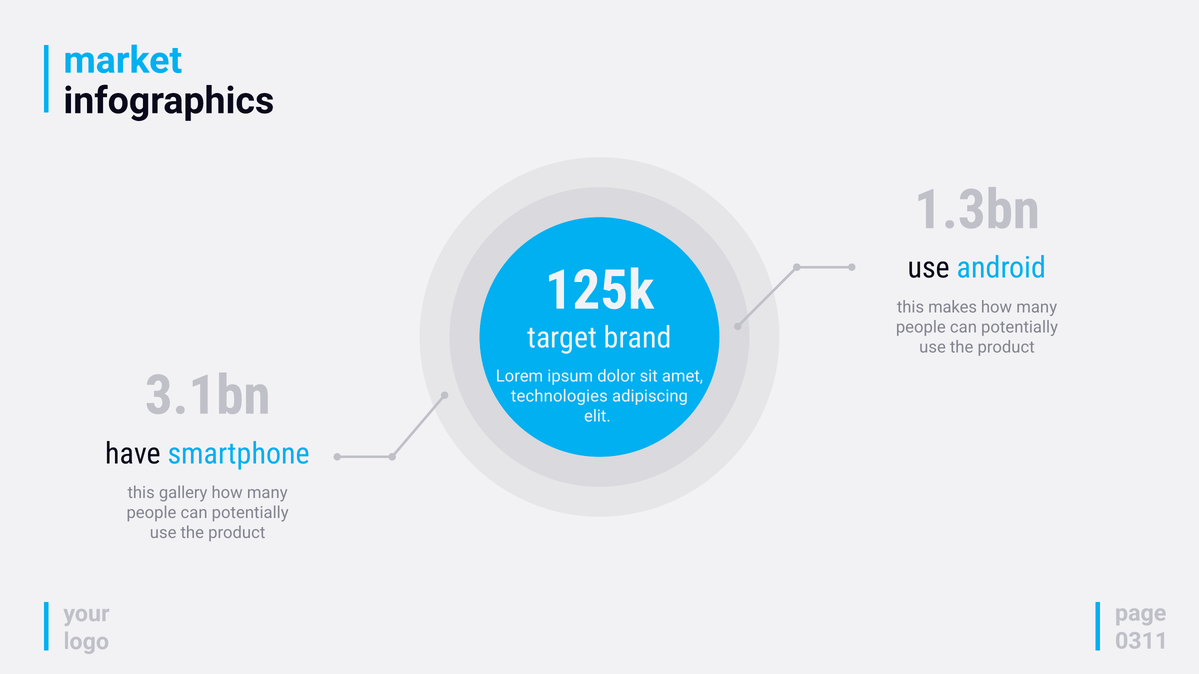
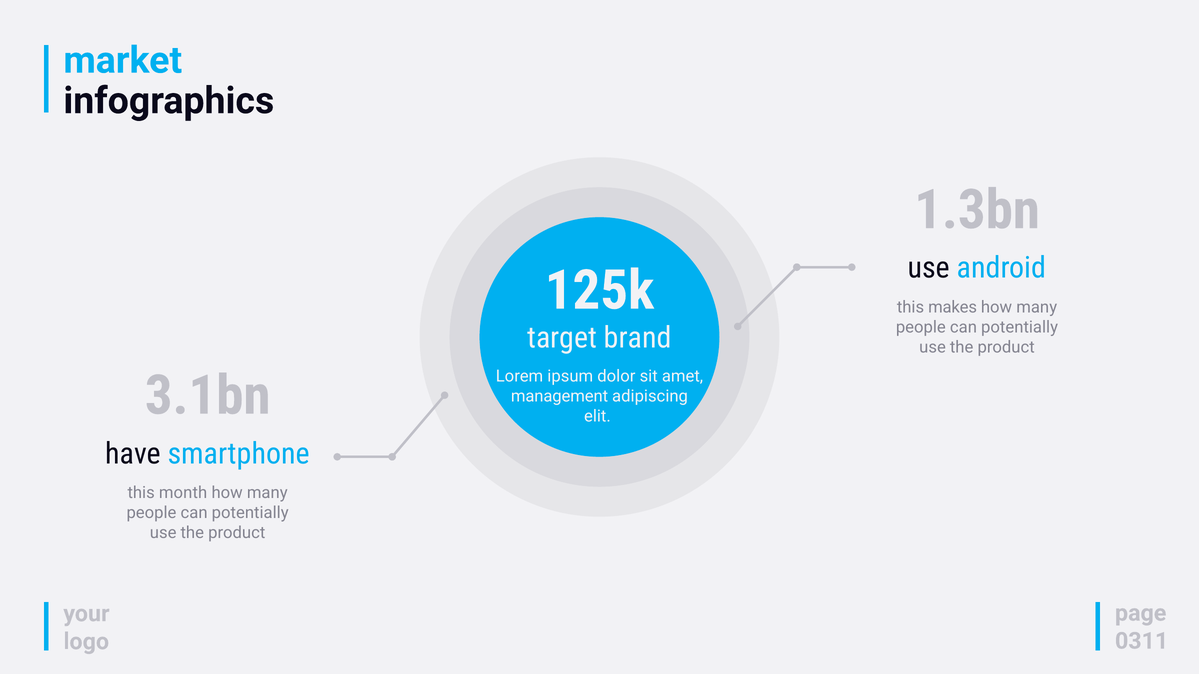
technologies: technologies -> management (559, 396)
gallery: gallery -> month (183, 493)
